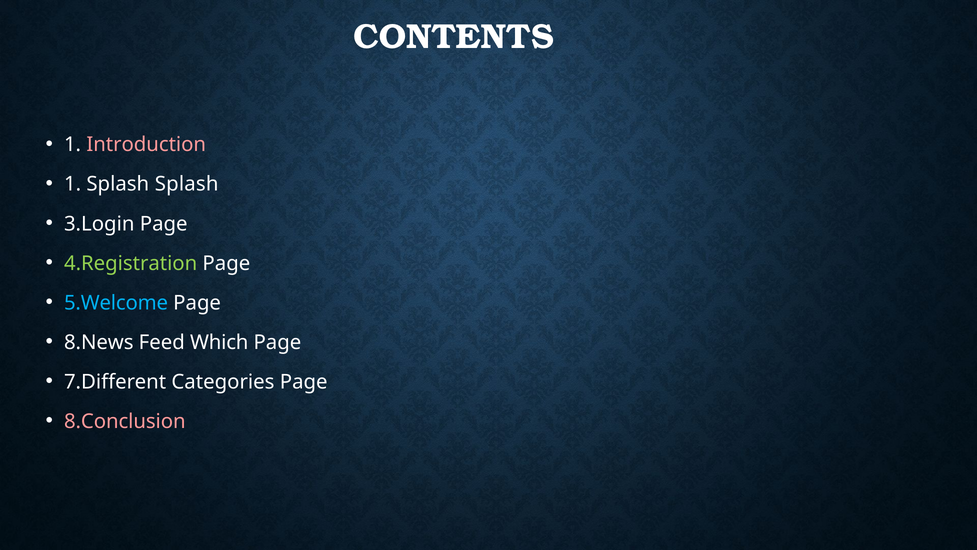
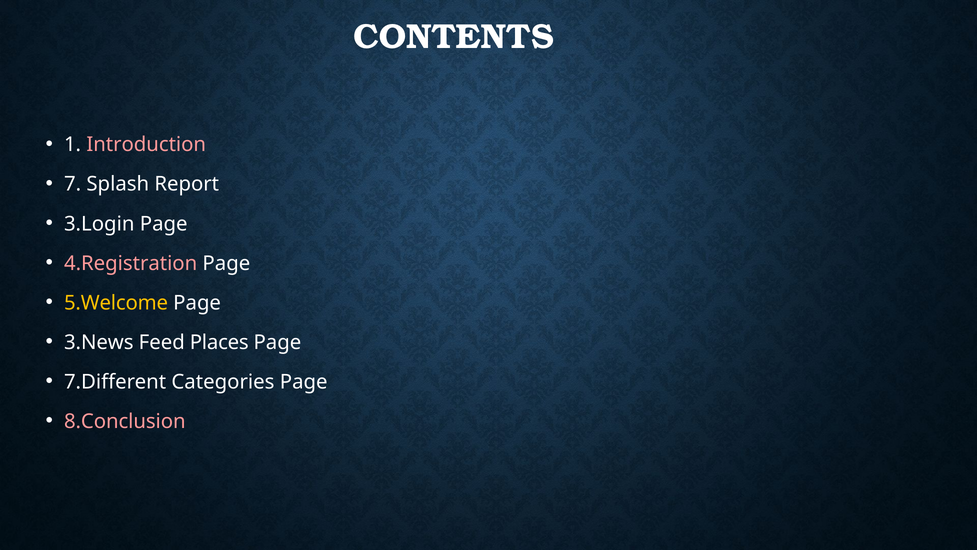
1: 1 -> 7 (73, 184)
Splash Splash: Splash -> Report (187, 184)
4.Registration colour: light green -> pink (131, 263)
5.Welcome colour: light blue -> yellow (116, 303)
8.News: 8.News -> 3.News (99, 342)
Which: Which -> Places (219, 342)
